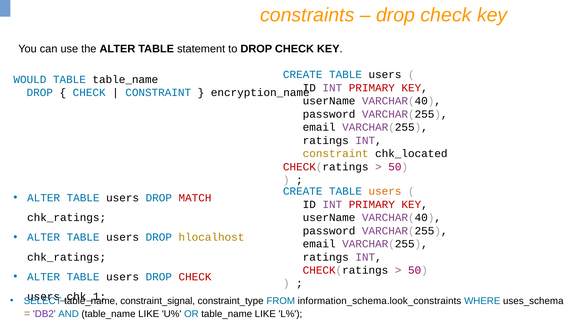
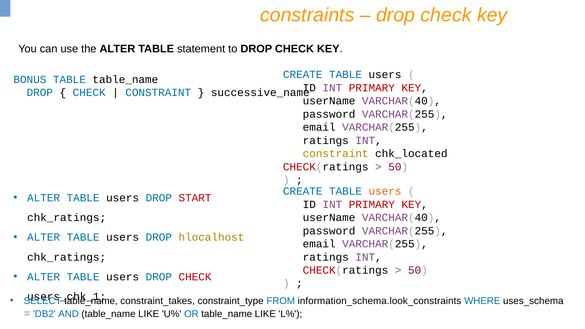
WOULD: WOULD -> BONUS (30, 79)
encryption_name: encryption_name -> successive_name (260, 93)
MATCH: MATCH -> START (195, 198)
constraint_signal: constraint_signal -> constraint_takes (158, 301)
DB2 colour: purple -> blue (44, 314)
